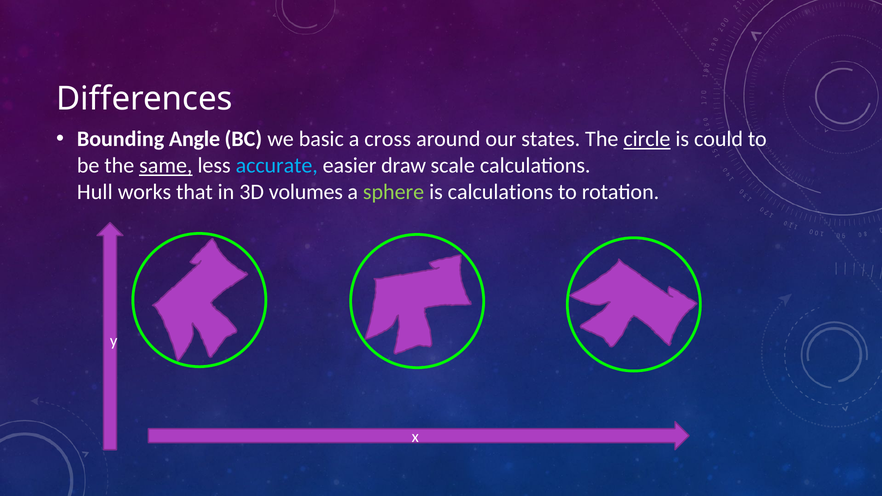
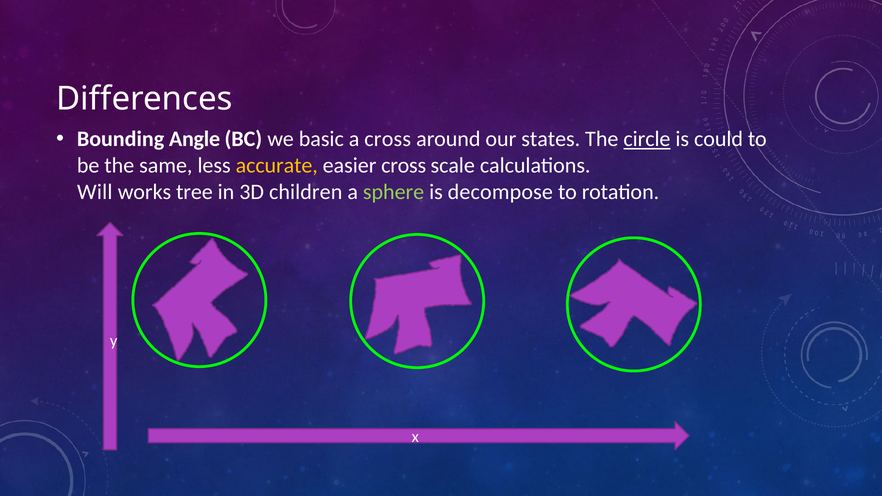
same underline: present -> none (166, 166)
accurate colour: light blue -> yellow (277, 166)
easier draw: draw -> cross (404, 166)
Hull: Hull -> Will (95, 192)
that: that -> tree (194, 192)
volumes: volumes -> children (306, 192)
is calculations: calculations -> decompose (500, 192)
